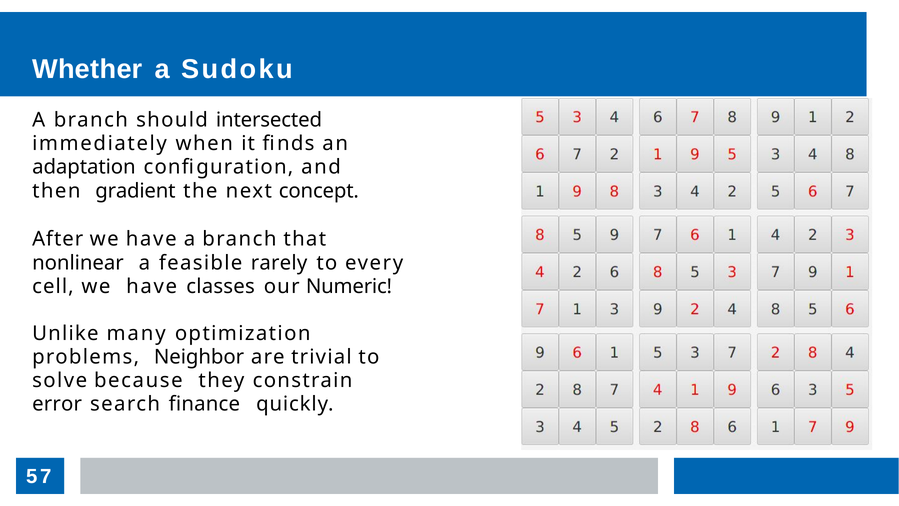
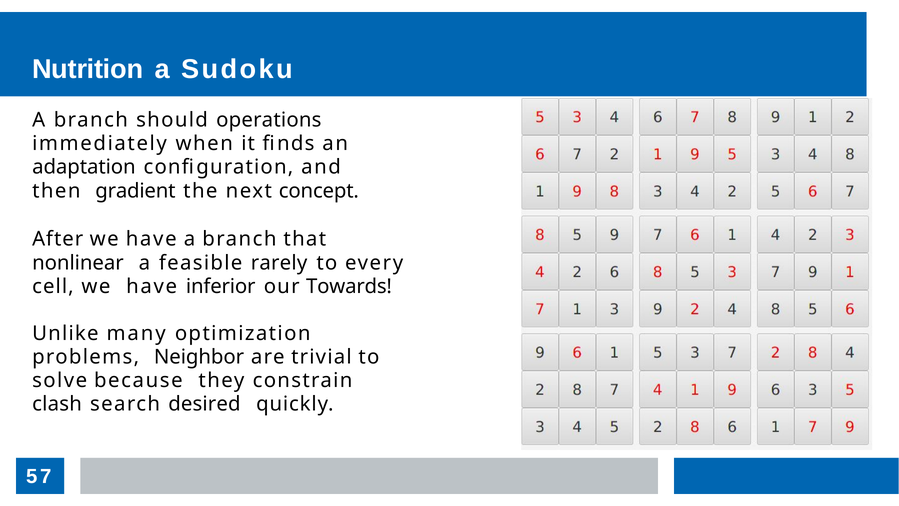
Whether: Whether -> Nutrition (88, 69)
intersected: intersected -> operations (269, 120)
classes: classes -> inferior (221, 286)
Numeric: Numeric -> Towards (349, 286)
error: error -> clash (57, 404)
finance: finance -> desired (204, 404)
